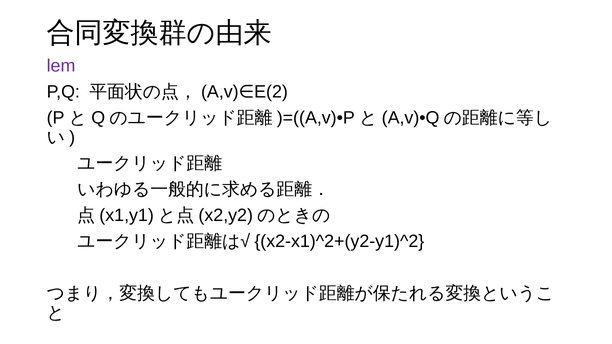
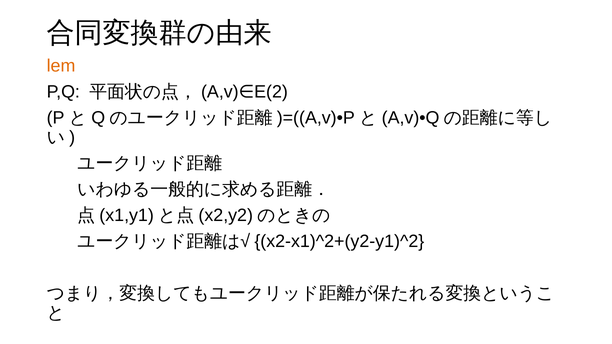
lem colour: purple -> orange (61, 66)
